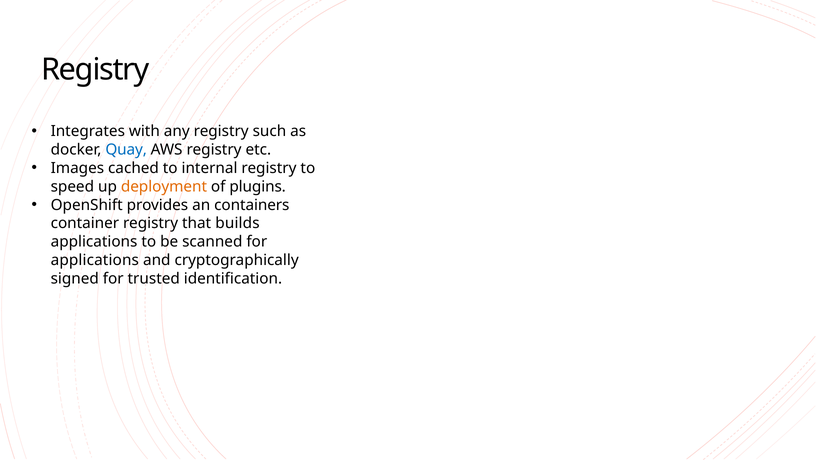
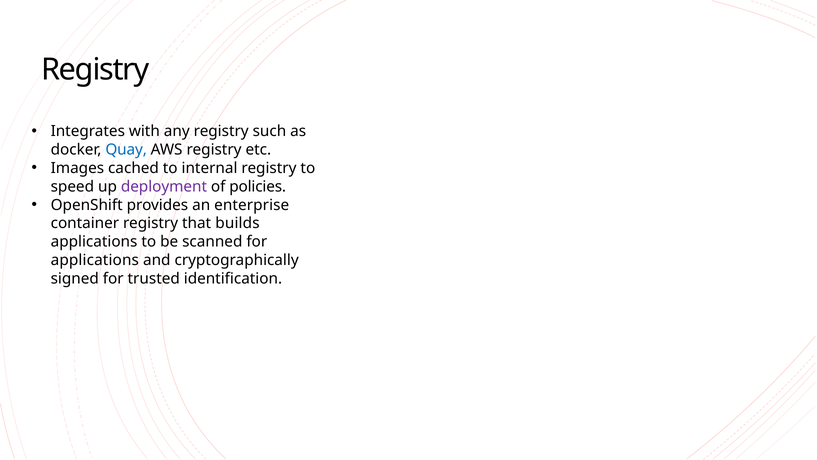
deployment colour: orange -> purple (164, 186)
plugins: plugins -> policies (258, 186)
containers: containers -> enterprise (252, 205)
